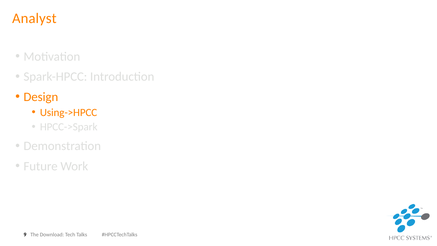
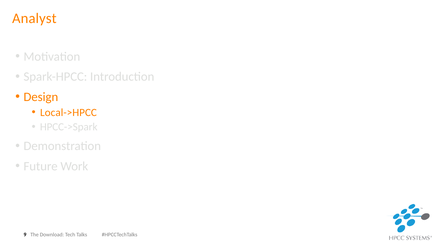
Using->HPCC: Using->HPCC -> Local->HPCC (68, 112)
